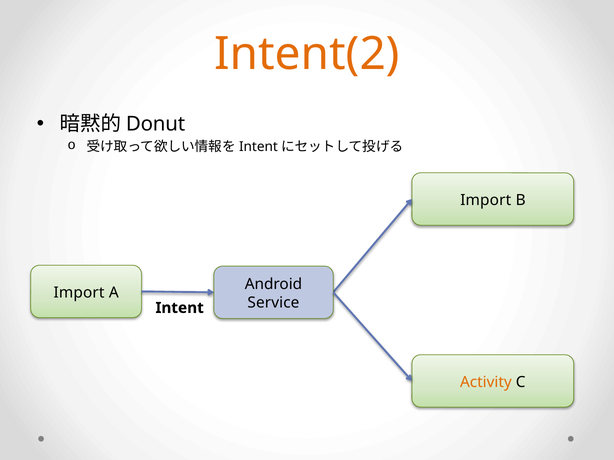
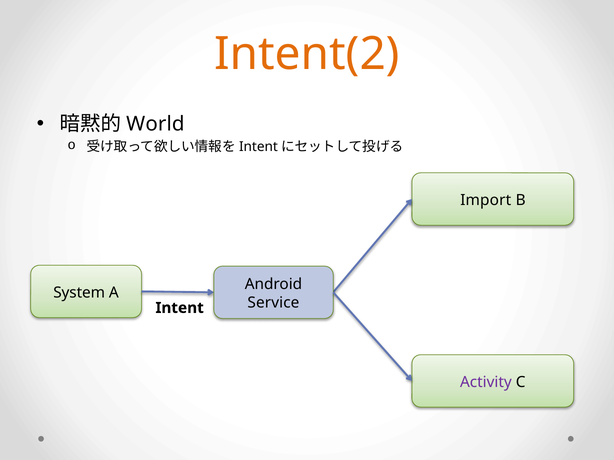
Donut: Donut -> World (155, 124)
Import: Import -> System (79, 293)
Activity colour: orange -> purple (486, 382)
